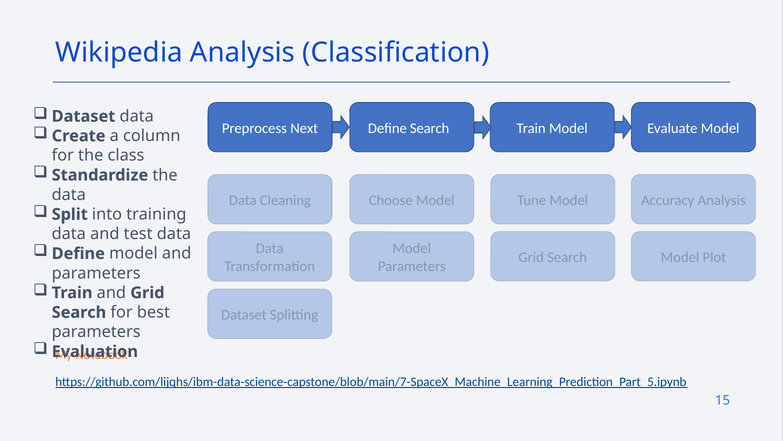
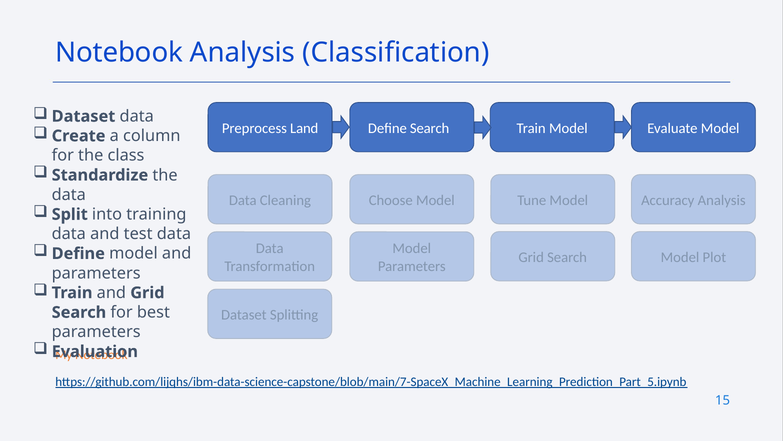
Wikipedia: Wikipedia -> Notebook (119, 52)
Next: Next -> Land (304, 128)
